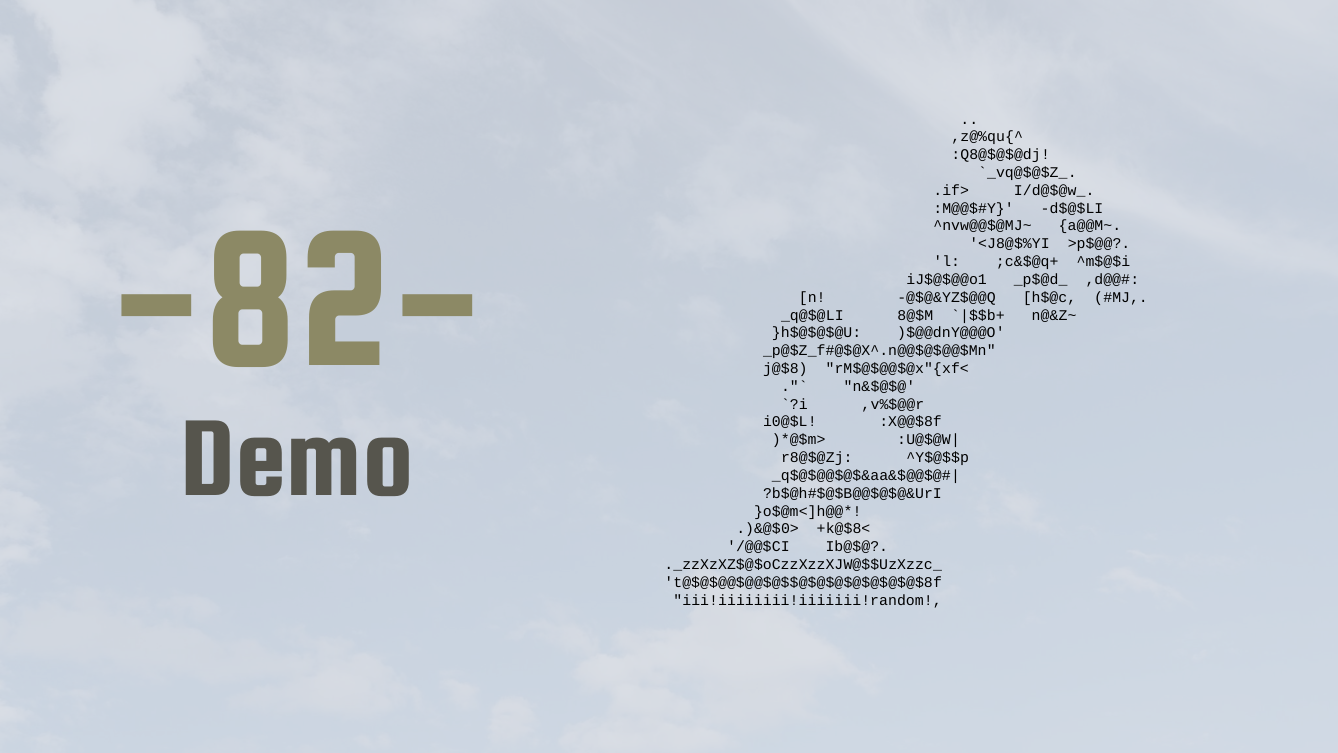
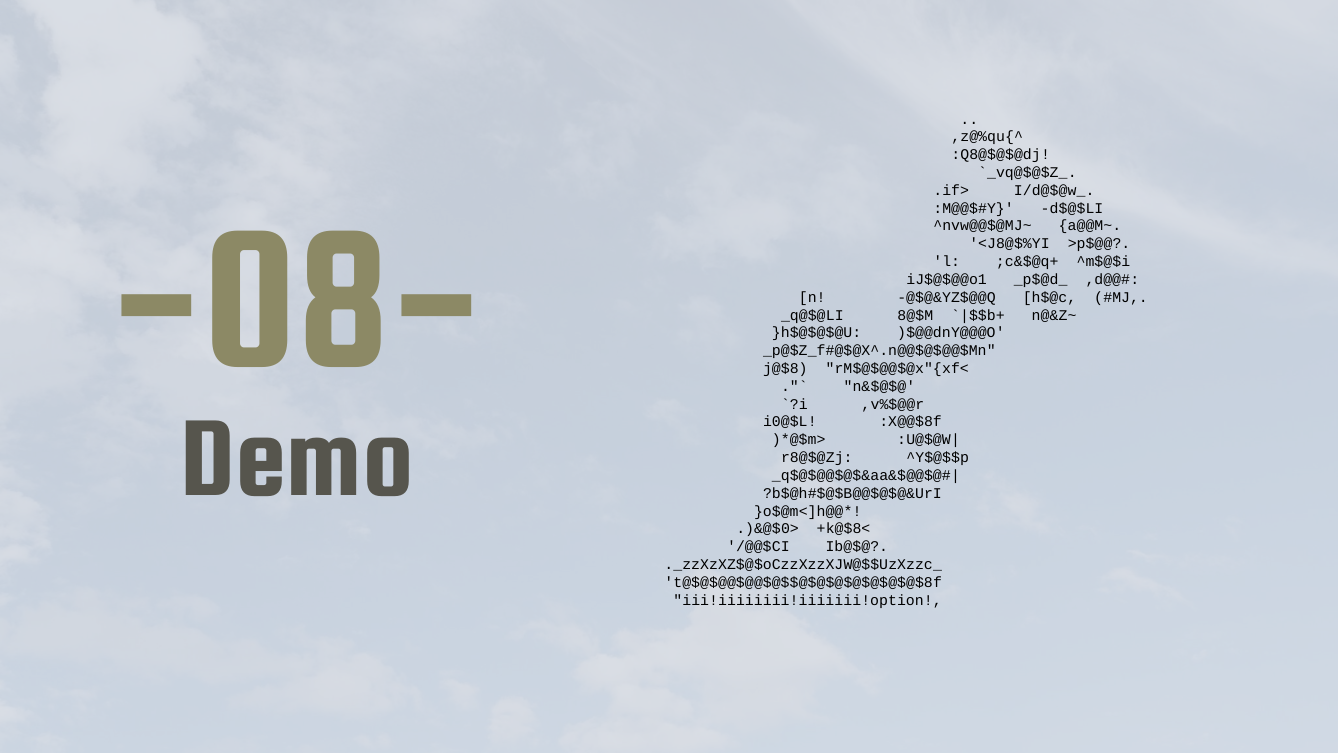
-82-: -82- -> -08- (297, 298)
iii!iiiiiiii!iiiiiii!random: iii!iiiiiiii!iiiiiii!random -> iii!iiiiiiii!iiiiiii!option (808, 600)
